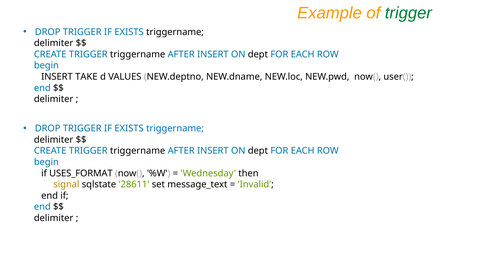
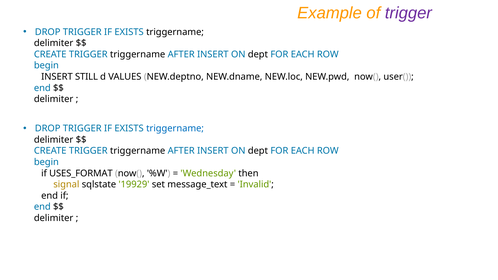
trigger colour: green -> purple (408, 13)
TAKE: TAKE -> STILL (86, 77)
28611: 28611 -> 19929 (134, 185)
